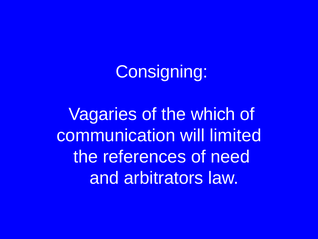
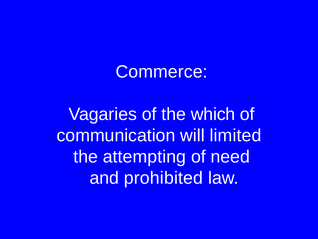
Consigning: Consigning -> Commerce (162, 72)
references: references -> attempting (144, 157)
arbitrators: arbitrators -> prohibited (163, 178)
